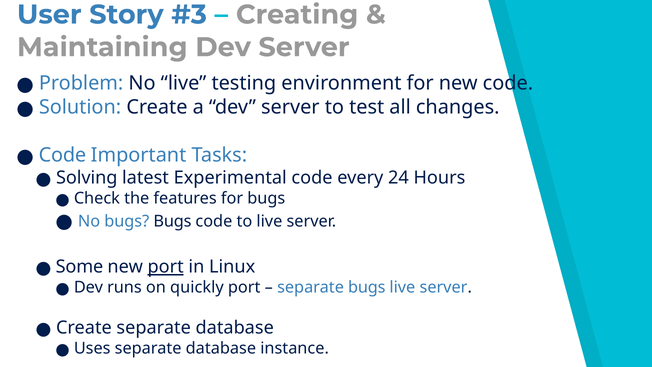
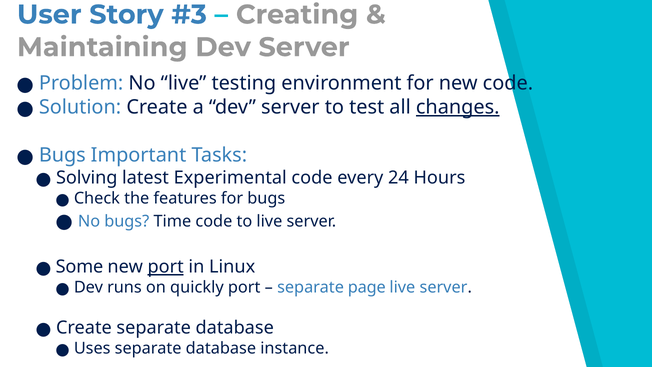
changes underline: none -> present (458, 107)
Code: Code -> Bugs (62, 155)
bugs Bugs: Bugs -> Time (172, 221)
separate bugs: bugs -> page (367, 287)
